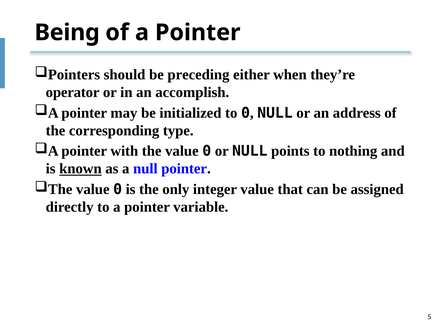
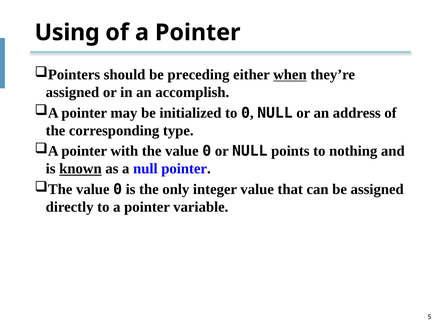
Being: Being -> Using (67, 32)
when underline: none -> present (290, 75)
operator: operator -> assigned (72, 92)
